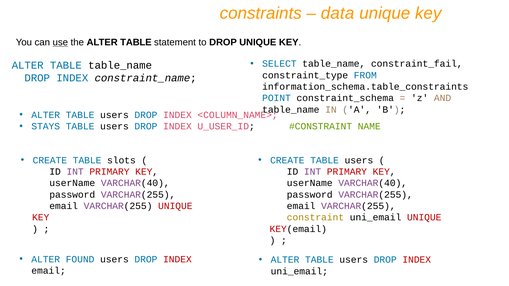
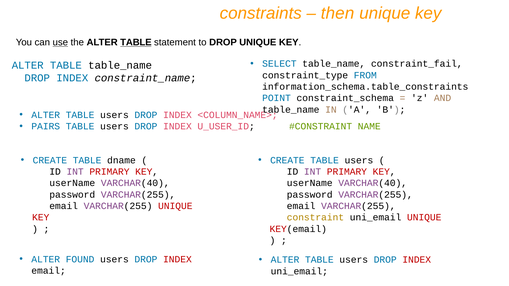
data: data -> then (338, 13)
TABLE underline: none -> present (136, 42)
STAYS: STAYS -> PAIRS (46, 127)
slots: slots -> dname (121, 160)
